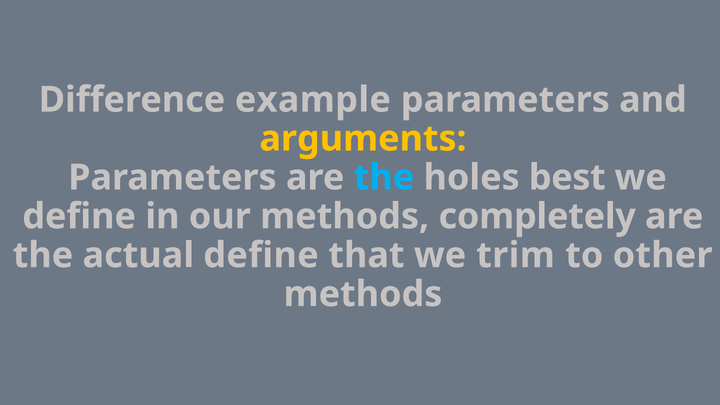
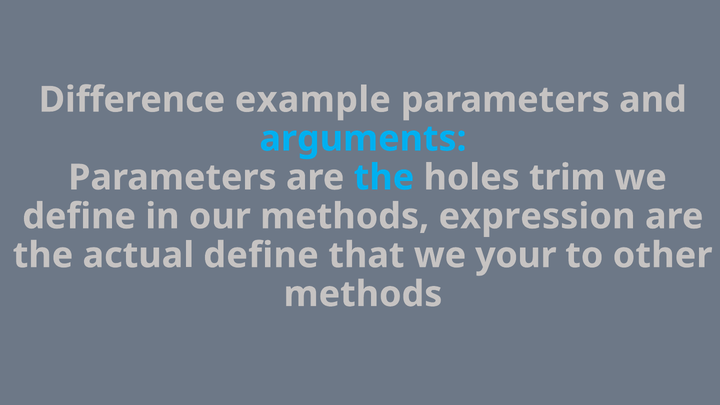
arguments colour: yellow -> light blue (363, 139)
best: best -> trim (567, 178)
completely: completely -> expression (537, 216)
trim: trim -> your (516, 255)
